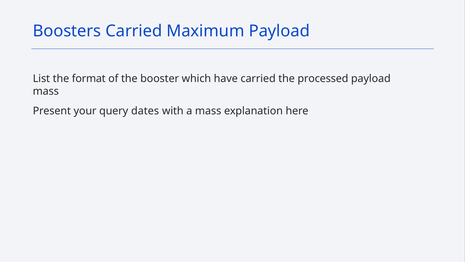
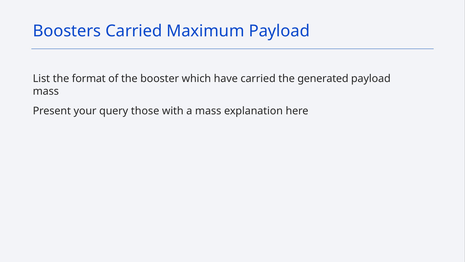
processed: processed -> generated (323, 78)
dates: dates -> those (145, 111)
